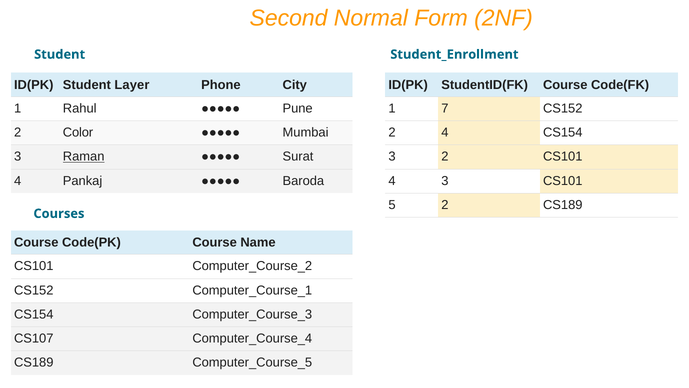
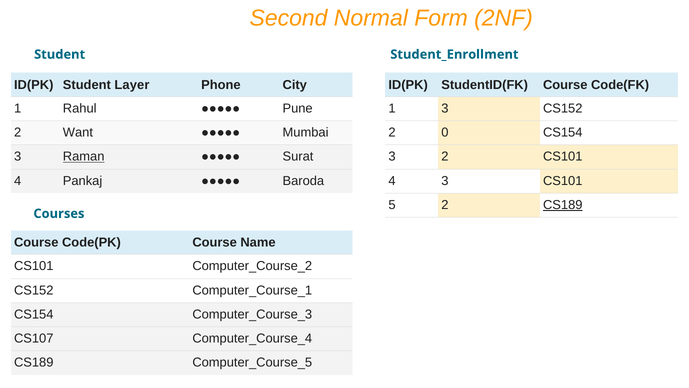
1 7: 7 -> 3 (445, 108)
Color: Color -> Want (78, 132)
2 4: 4 -> 0 (445, 132)
CS189 underline: none -> present (563, 205)
